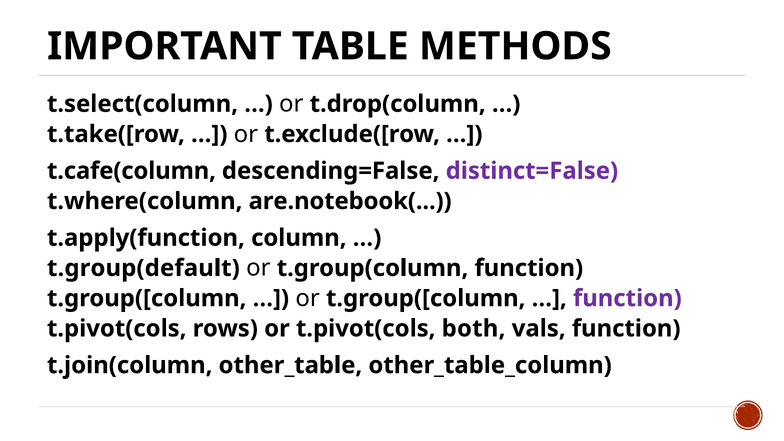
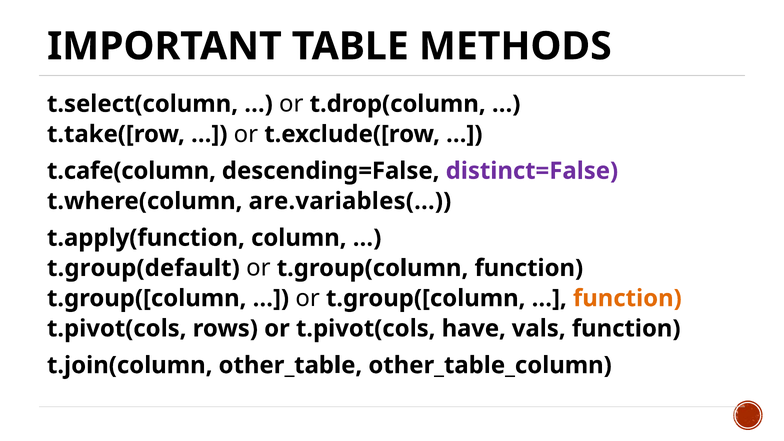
are.notebook(: are.notebook( -> are.variables( (350, 201)
function colour: purple -> orange (627, 298)
both: both -> have (474, 329)
